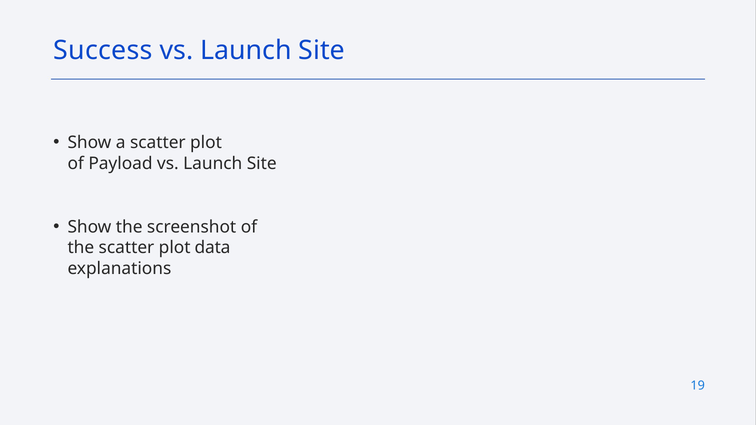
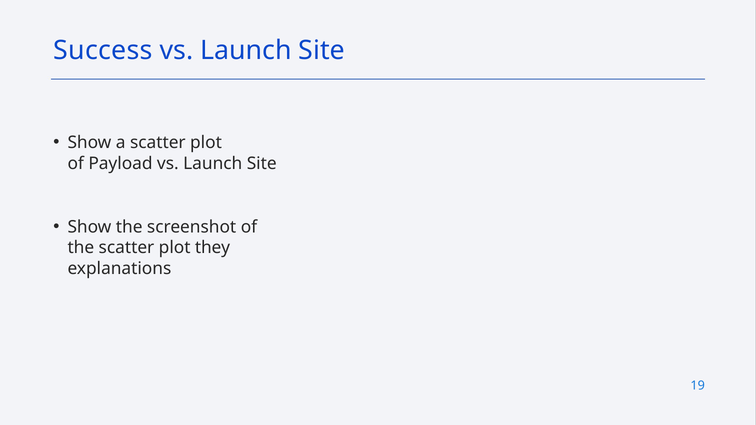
data: data -> they (213, 248)
